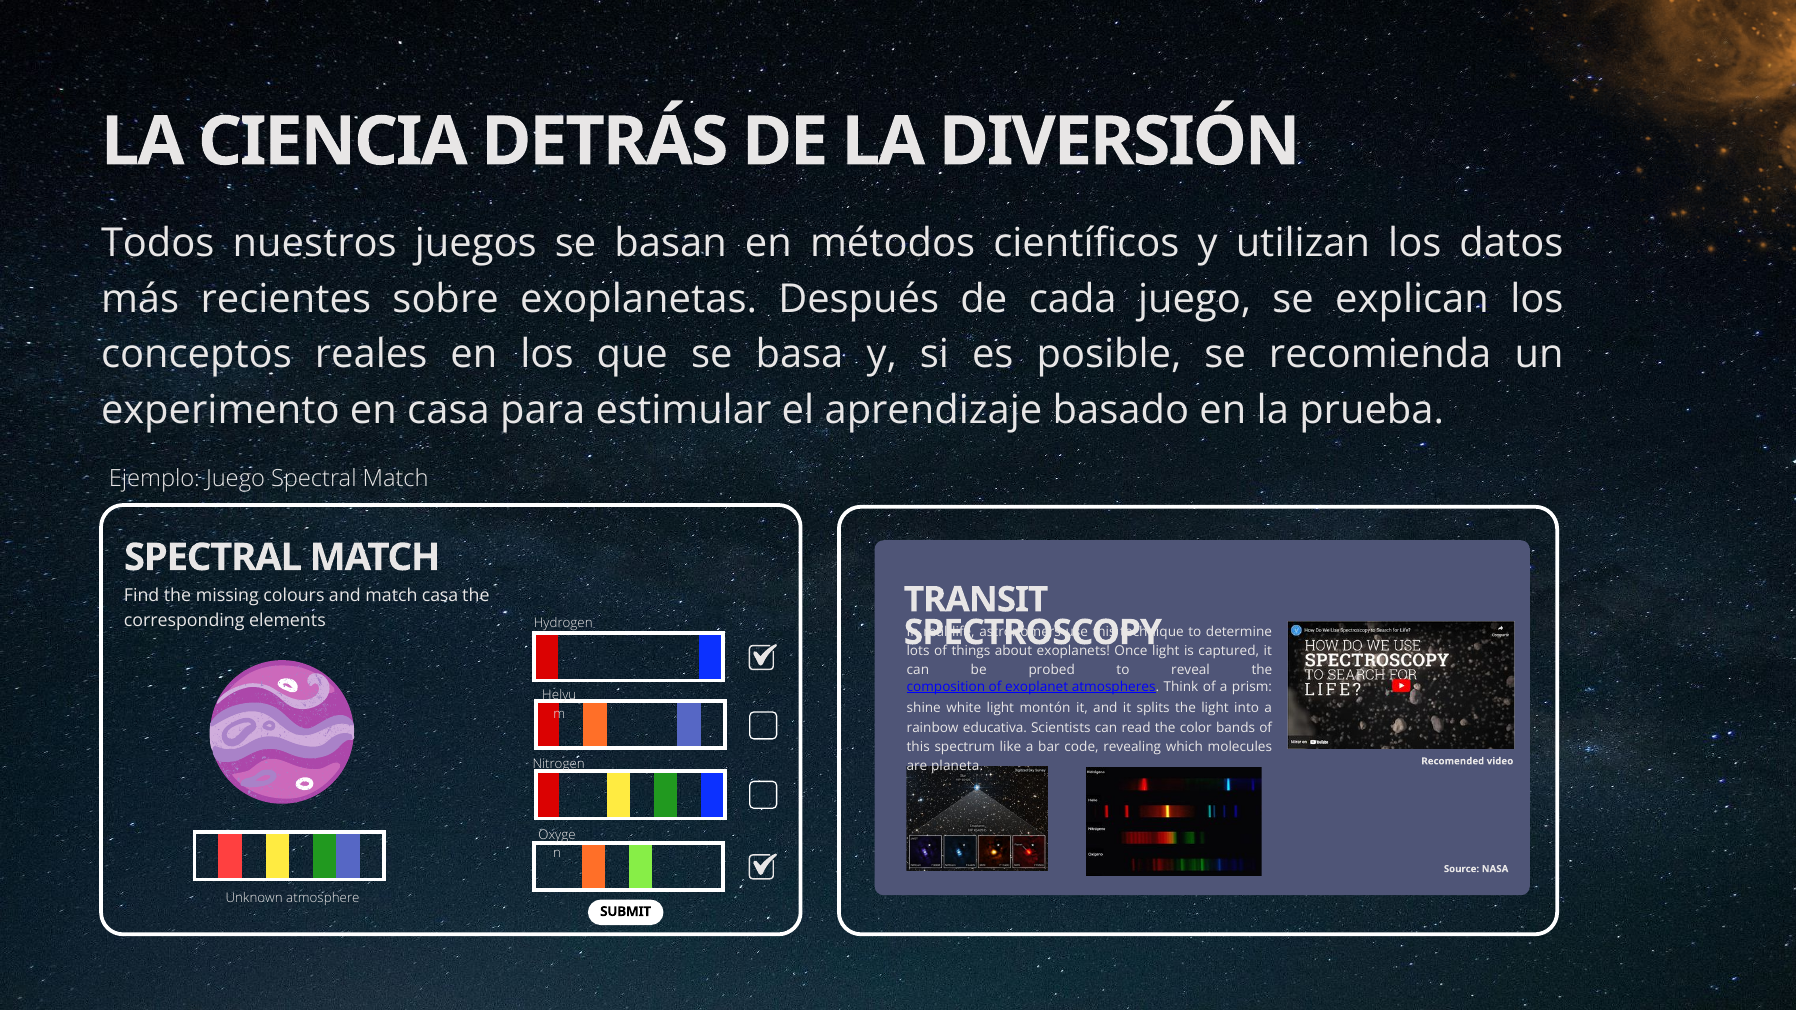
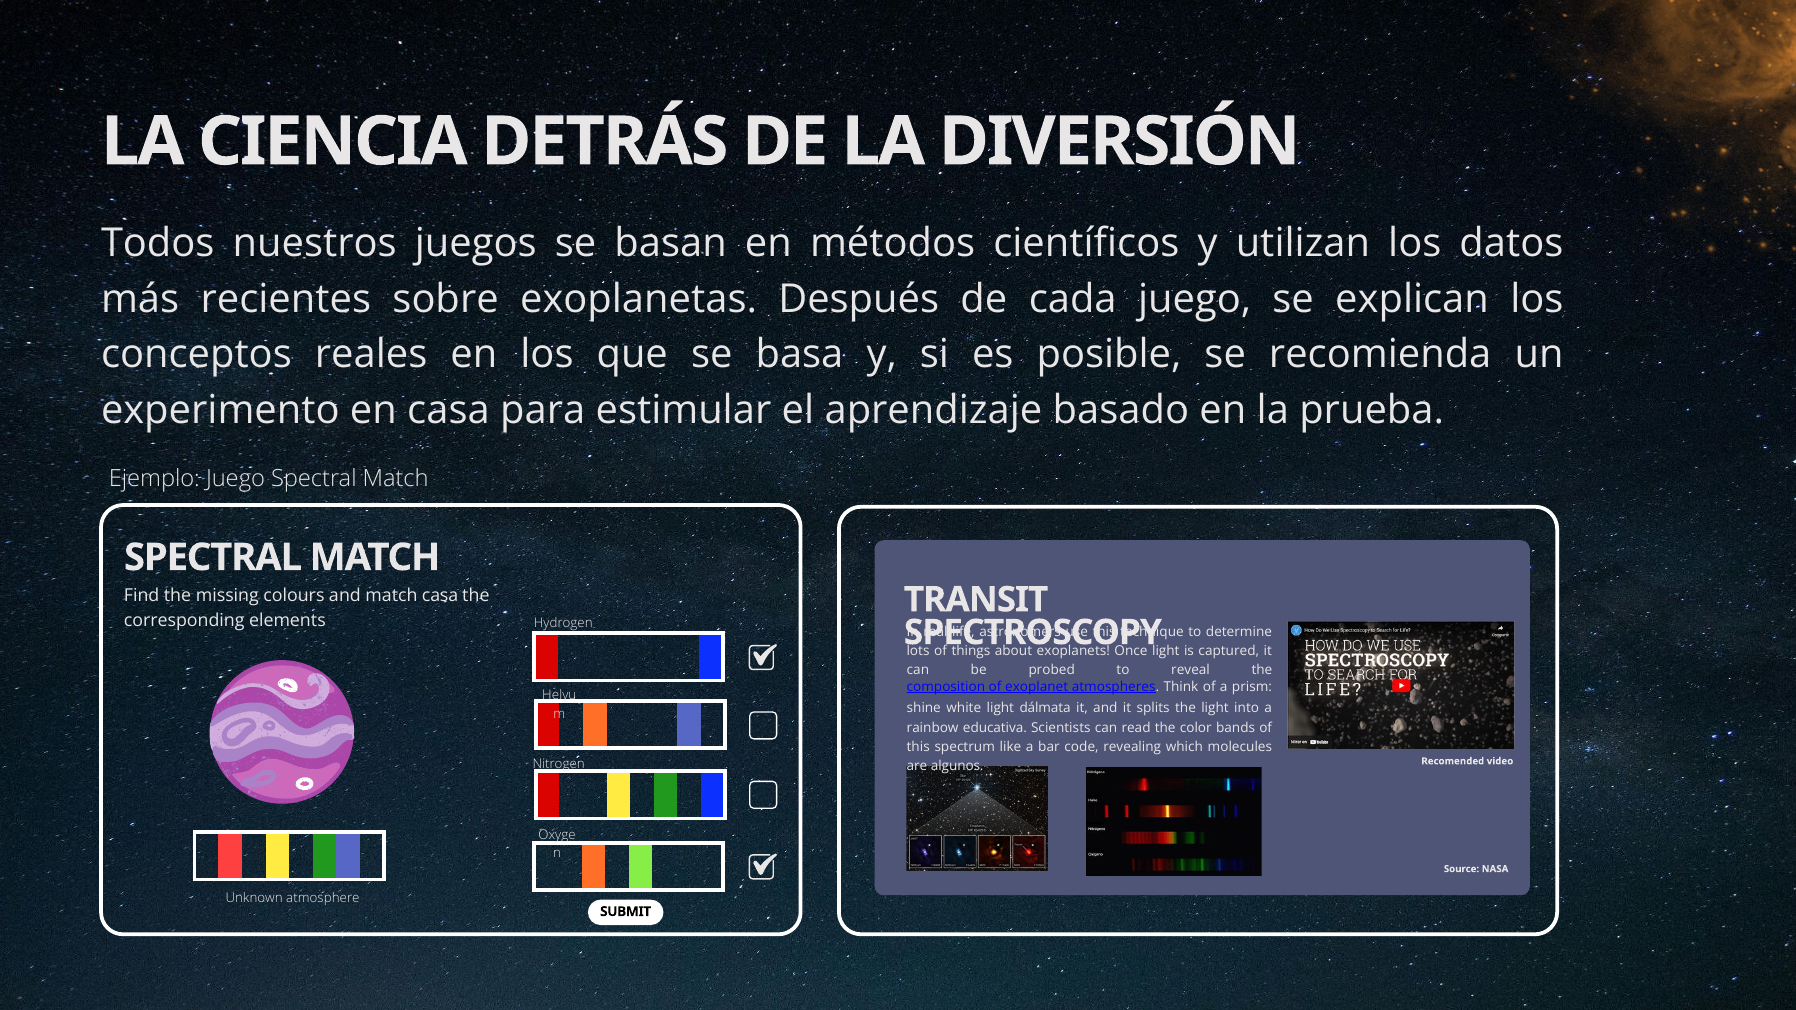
montón: montón -> dálmata (1045, 709)
planeta: planeta -> algunos (957, 766)
